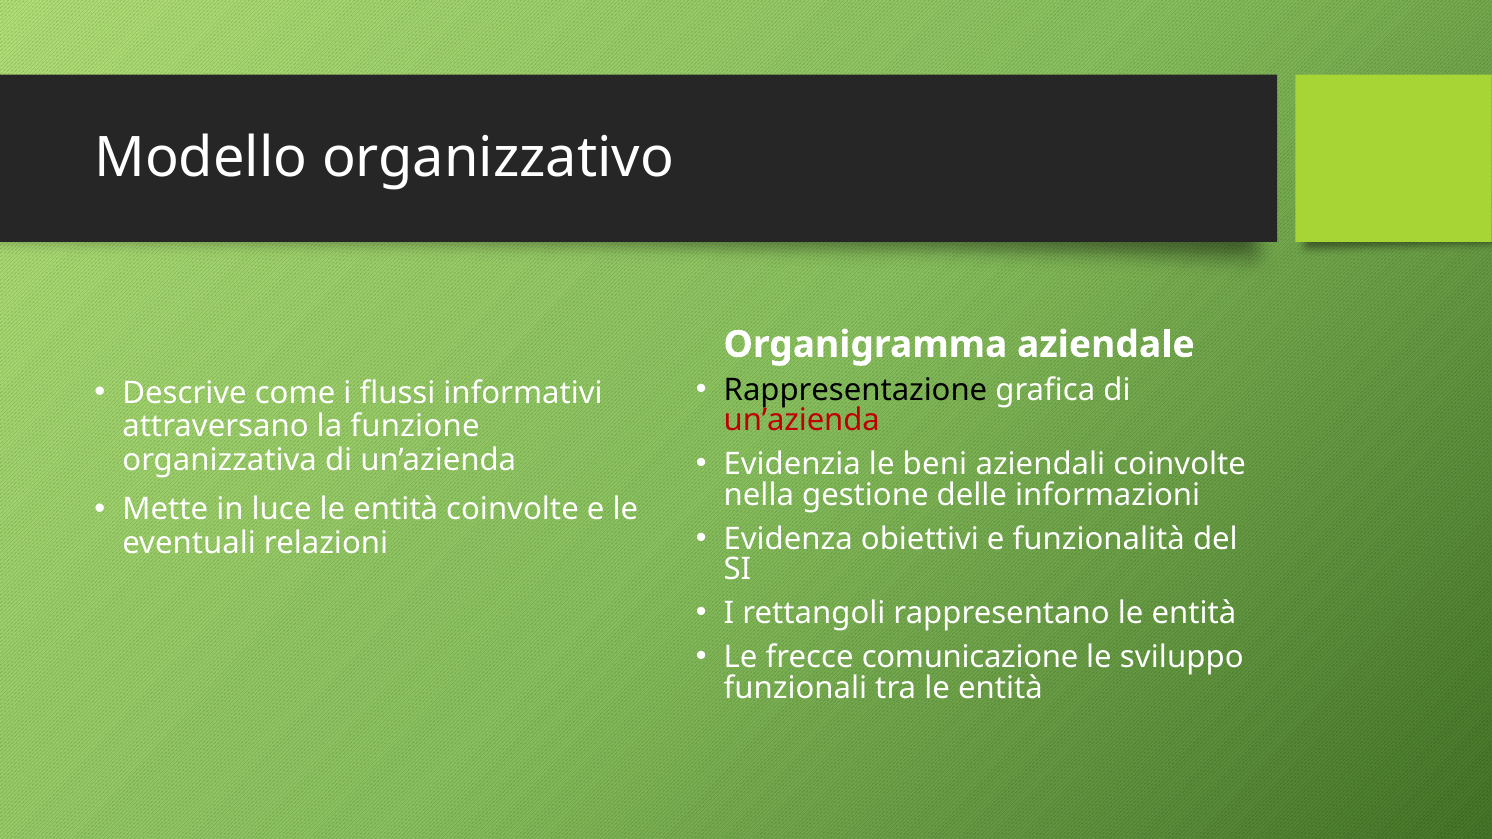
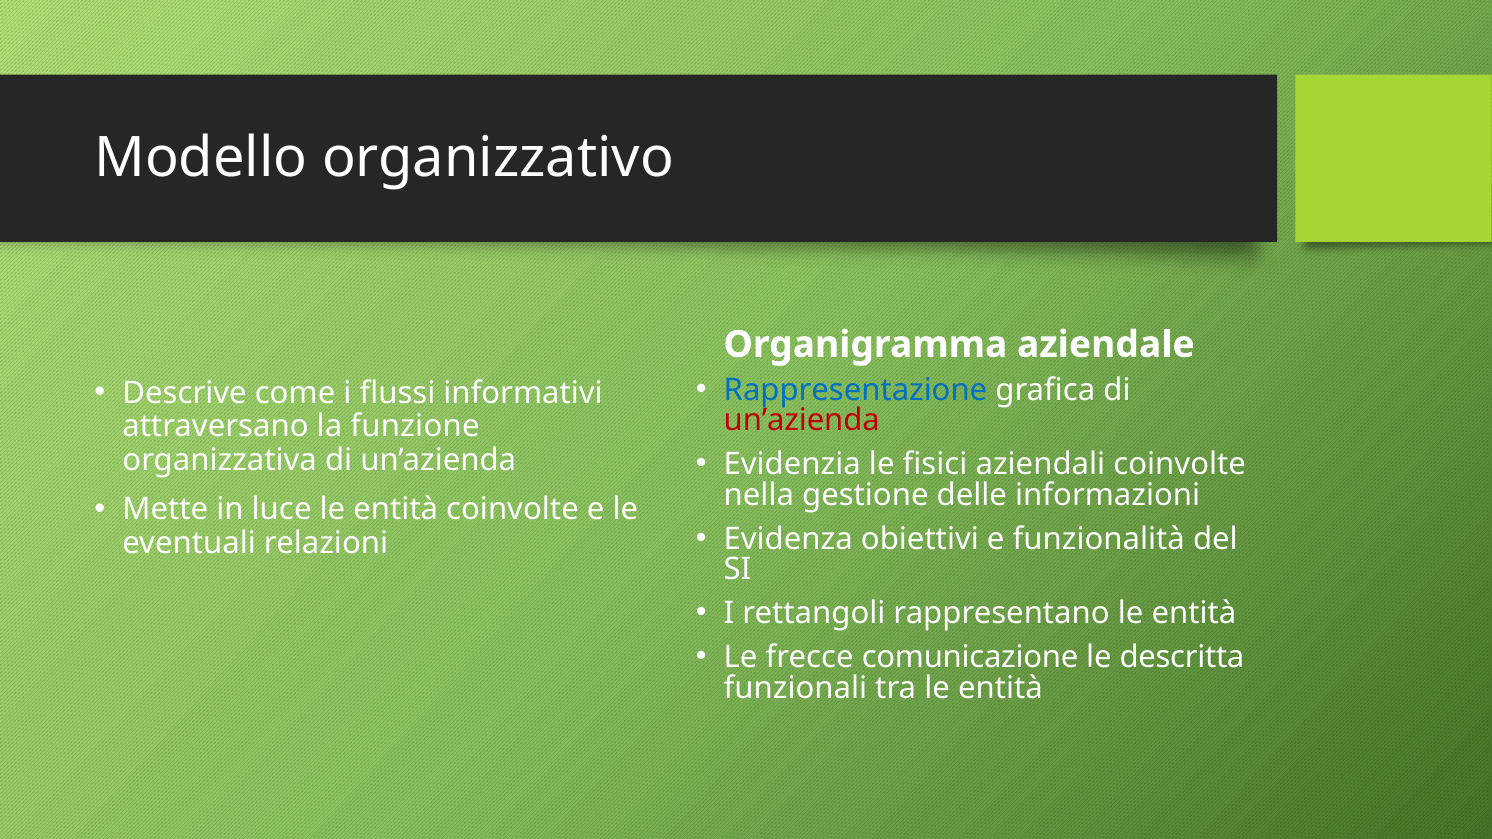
Rappresentazione colour: black -> blue (855, 390)
beni: beni -> fisici (935, 465)
sviluppo: sviluppo -> descritta (1182, 658)
